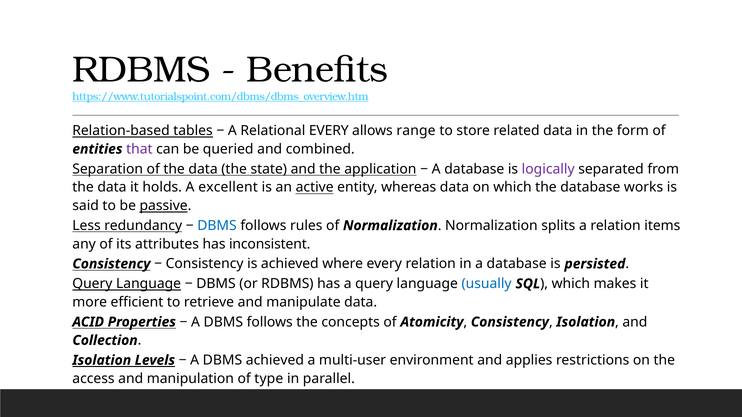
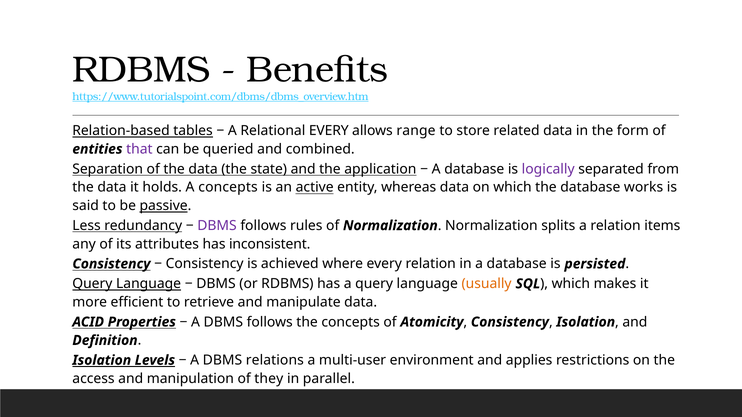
A excellent: excellent -> concepts (228, 188)
DBMS colour: blue -> purple (217, 226)
usually colour: blue -> orange (487, 284)
Collection: Collection -> Definition (105, 341)
DBMS achieved: achieved -> relations (275, 361)
type: type -> they (269, 379)
